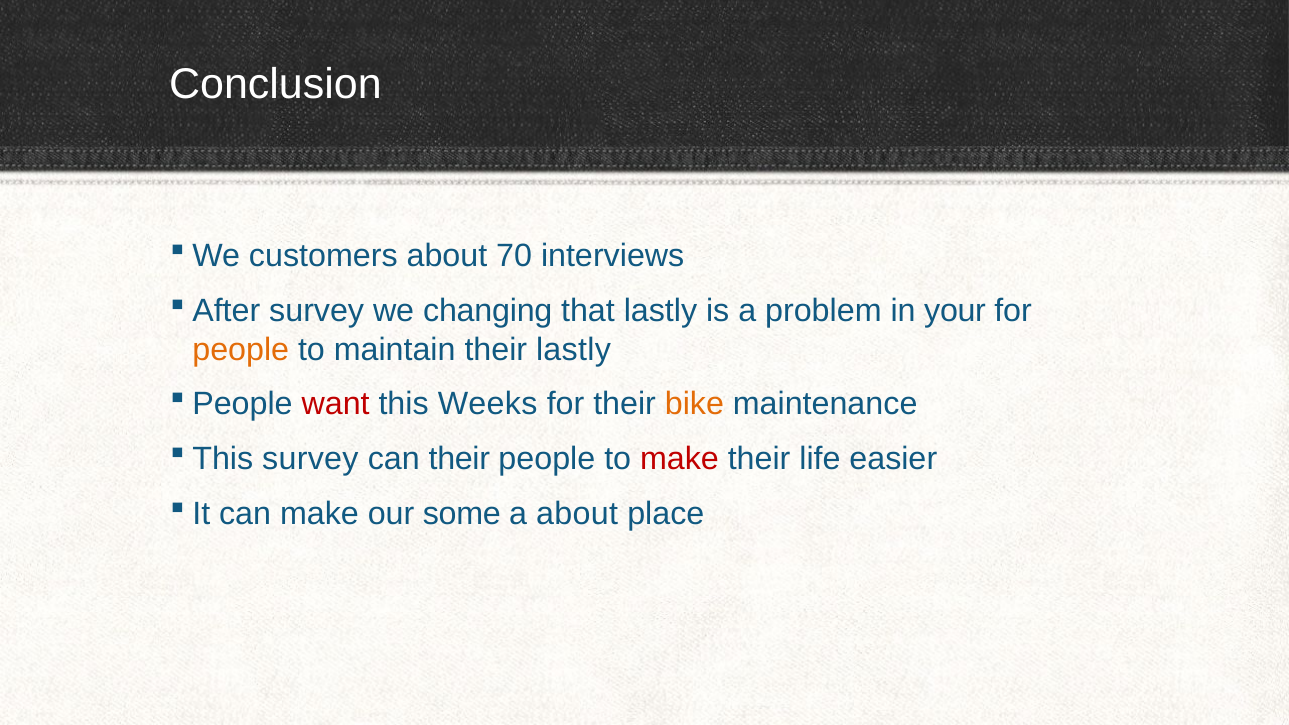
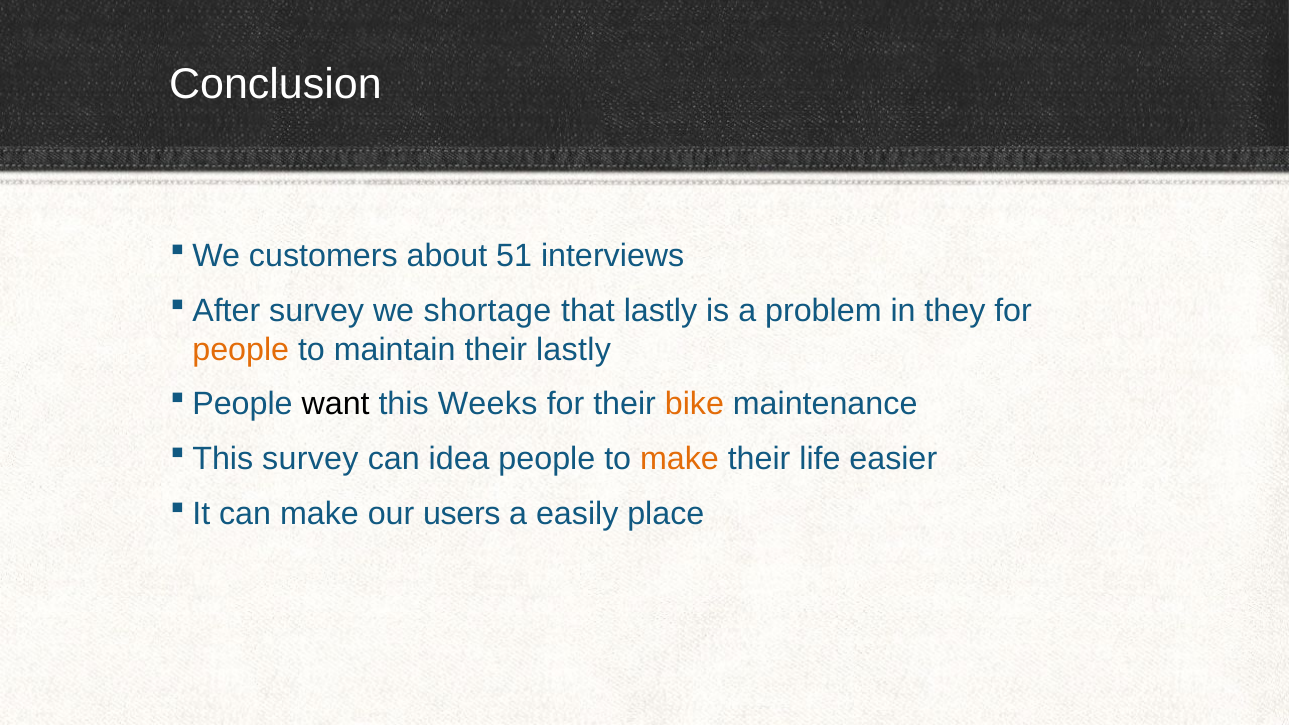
70: 70 -> 51 (514, 256)
changing: changing -> shortage (487, 311)
your: your -> they (955, 311)
want colour: red -> black (336, 404)
can their: their -> idea (459, 459)
make colour: red -> orange (679, 459)
some: some -> users (462, 514)
a about: about -> easily (577, 514)
